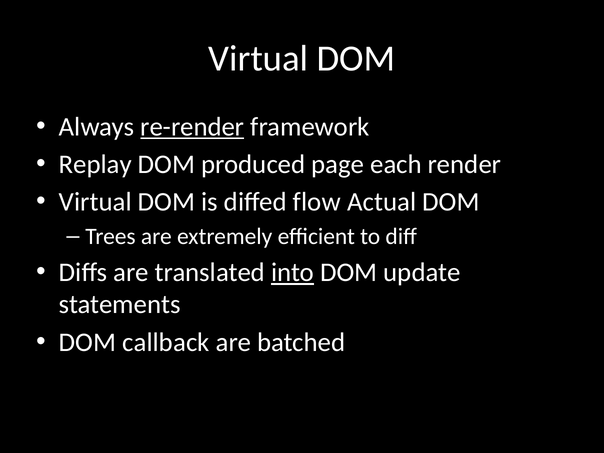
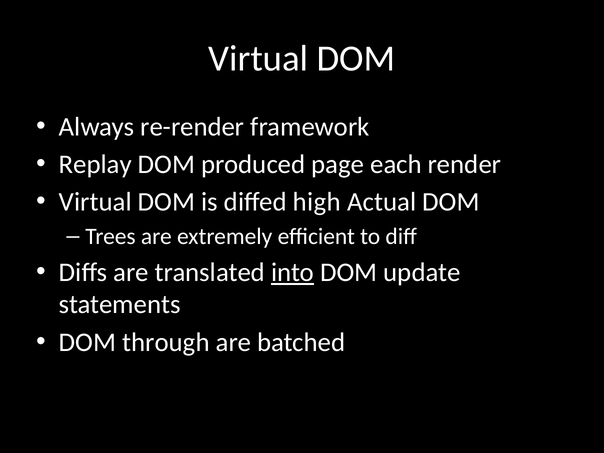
re-render underline: present -> none (192, 127)
flow: flow -> high (317, 202)
callback: callback -> through (166, 342)
